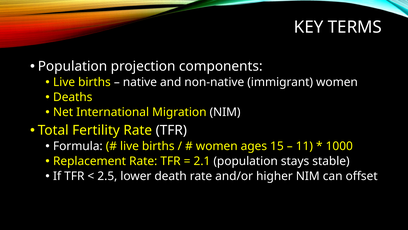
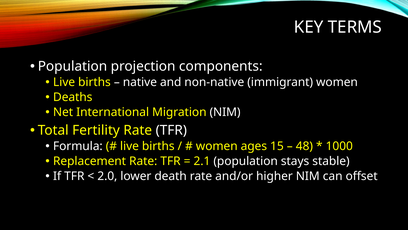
11: 11 -> 48 (304, 146)
2.5: 2.5 -> 2.0 (107, 176)
